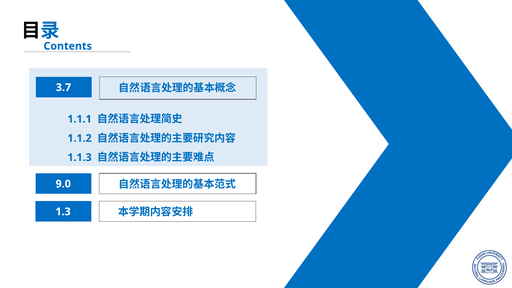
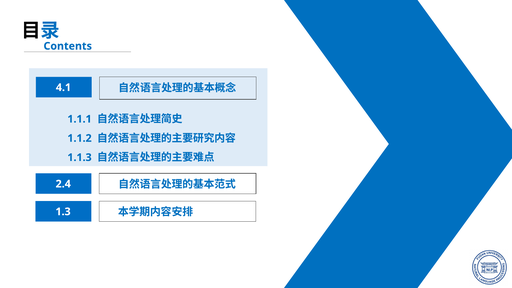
3.7: 3.7 -> 4.1 (63, 87)
9.0: 9.0 -> 2.4 (63, 184)
